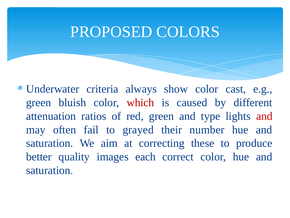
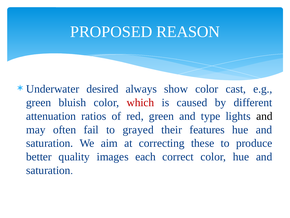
COLORS: COLORS -> REASON (188, 32)
criteria: criteria -> desired (102, 89)
and colour: red -> black (264, 116)
number: number -> features (207, 129)
